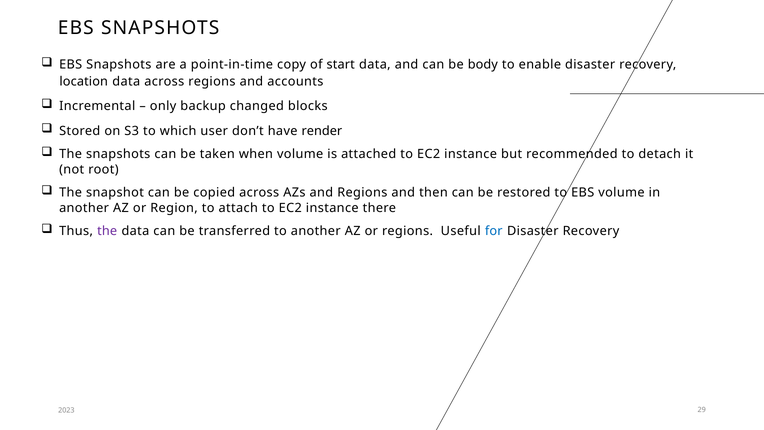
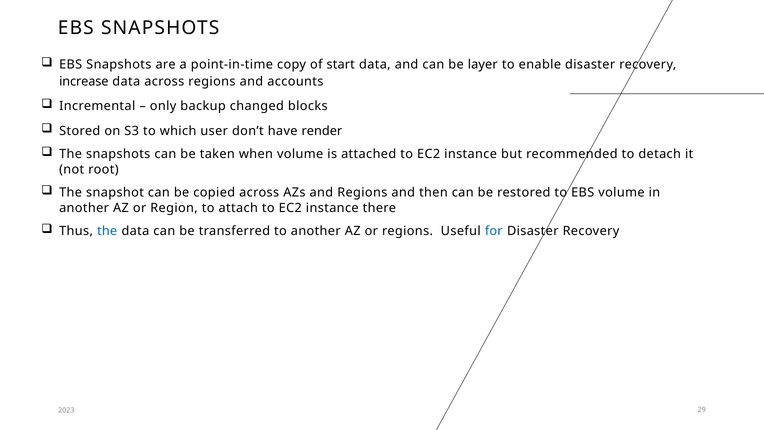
body: body -> layer (483, 65)
location: location -> increase (84, 81)
the colour: purple -> blue (107, 231)
